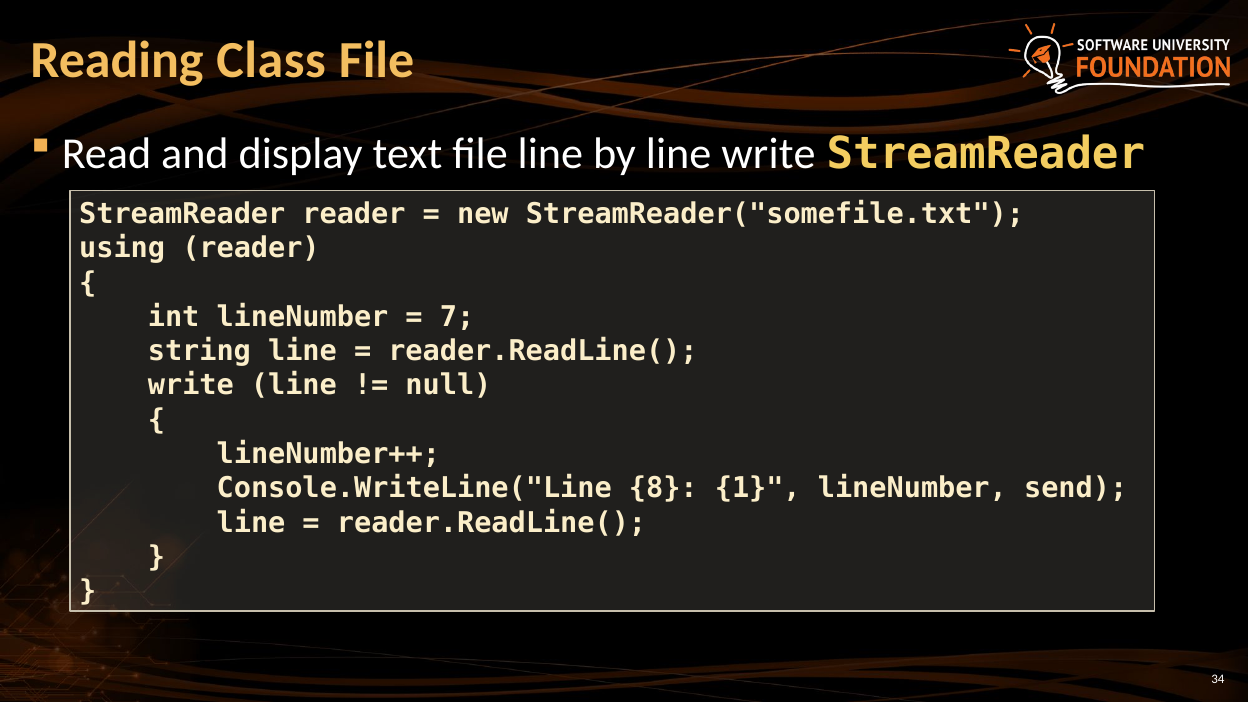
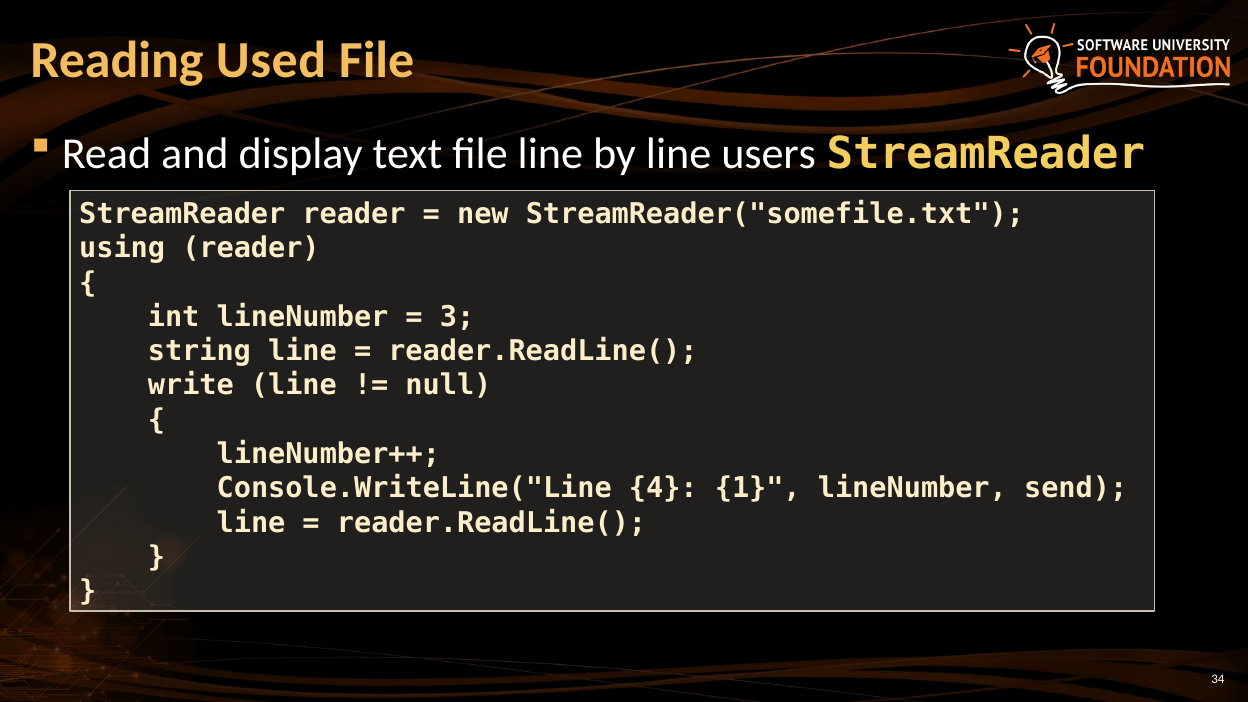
Class: Class -> Used (271, 61)
line write: write -> users (769, 154)
7: 7 -> 3 (457, 317)
8: 8 -> 4 (663, 489)
